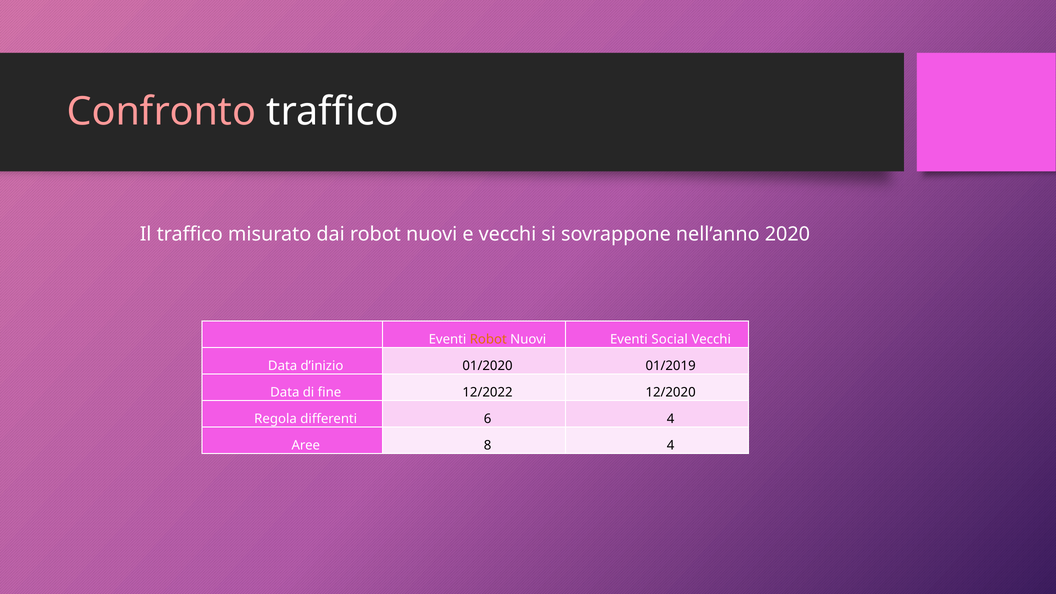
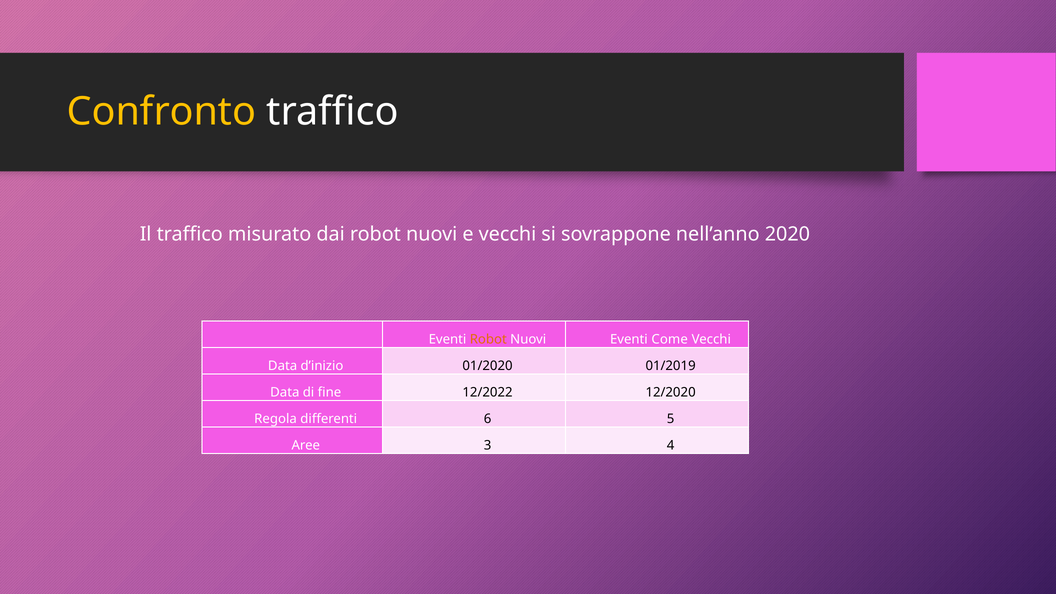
Confronto colour: pink -> yellow (161, 112)
Social: Social -> Come (670, 339)
6 4: 4 -> 5 (671, 419)
8: 8 -> 3 (488, 445)
